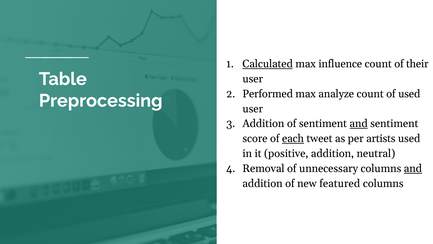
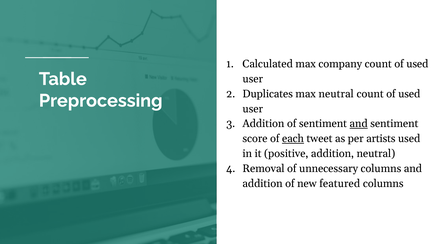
Calculated underline: present -> none (268, 64)
influence: influence -> company (340, 64)
their: their -> used (417, 64)
Performed: Performed -> Duplicates (268, 94)
max analyze: analyze -> neutral (336, 94)
and underline: present -> none (413, 168)
